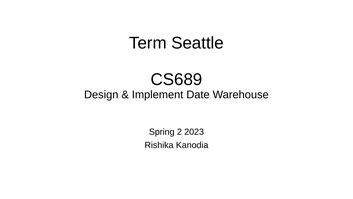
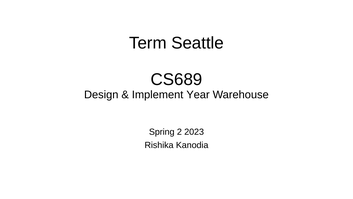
Date: Date -> Year (198, 95)
